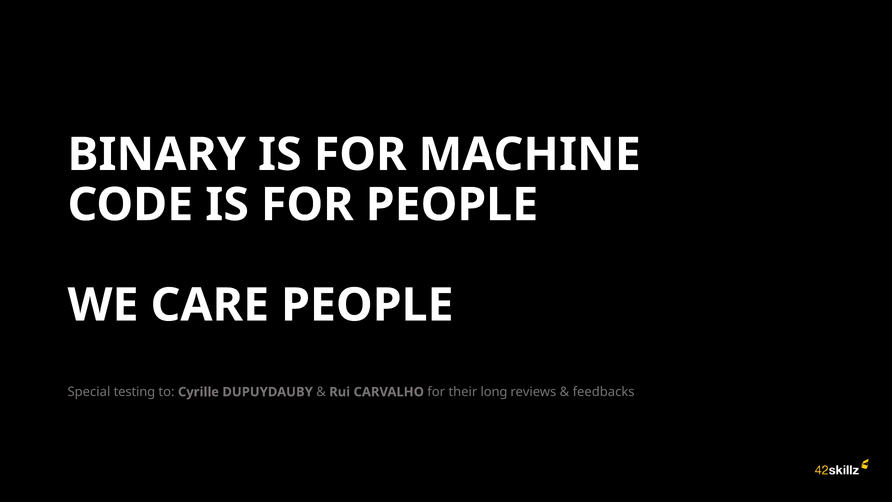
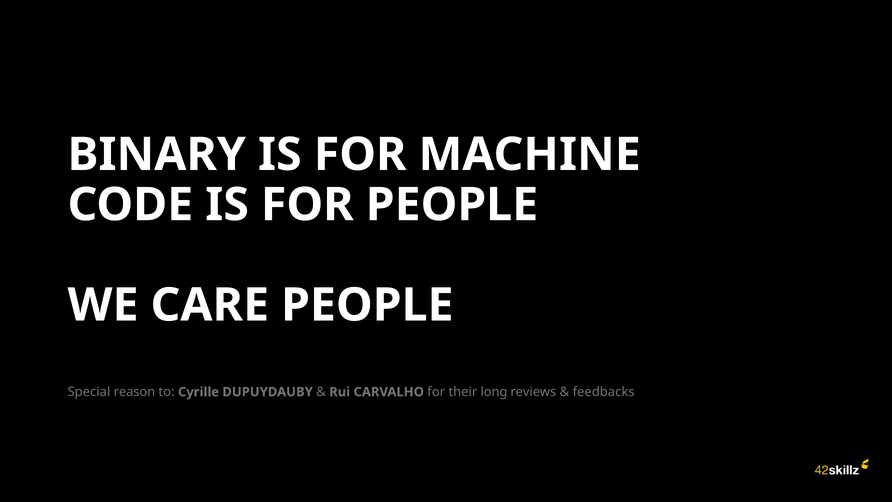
testing: testing -> reason (134, 392)
